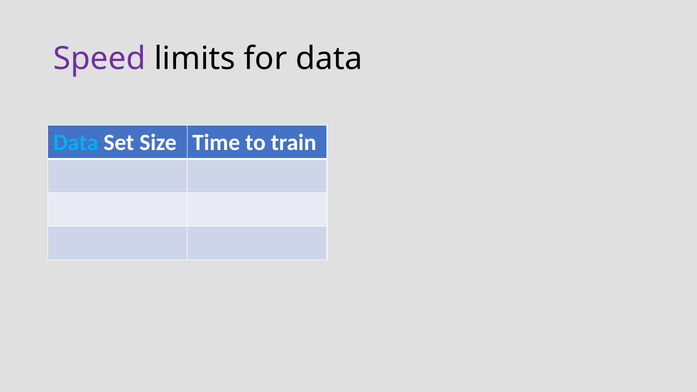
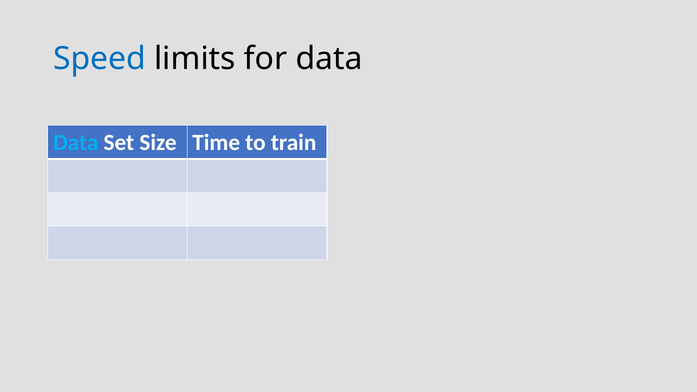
Speed colour: purple -> blue (100, 59)
